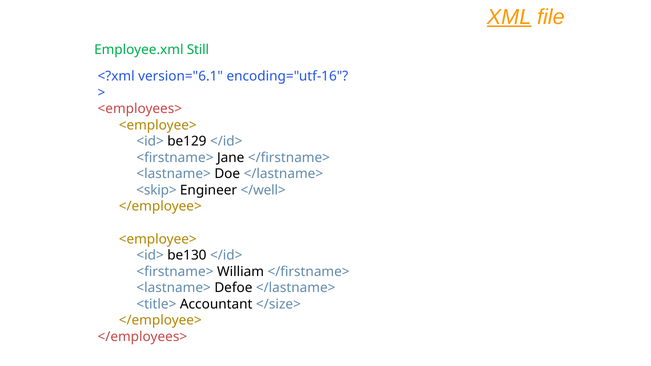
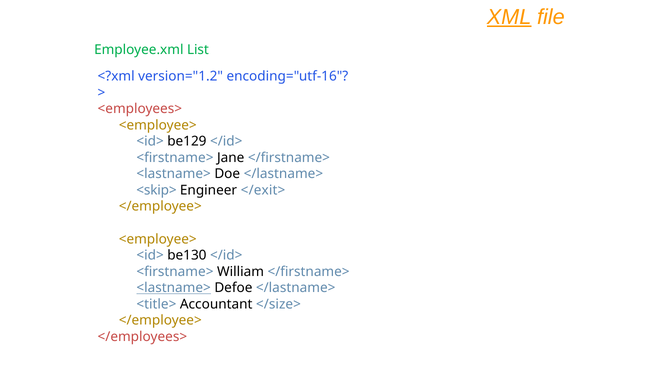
Still: Still -> List (198, 50)
version="6.1: version="6.1 -> version="1.2 (181, 76)
</well>: </well> -> </exit> (263, 190)
<lastname> underline: none -> present (174, 288)
